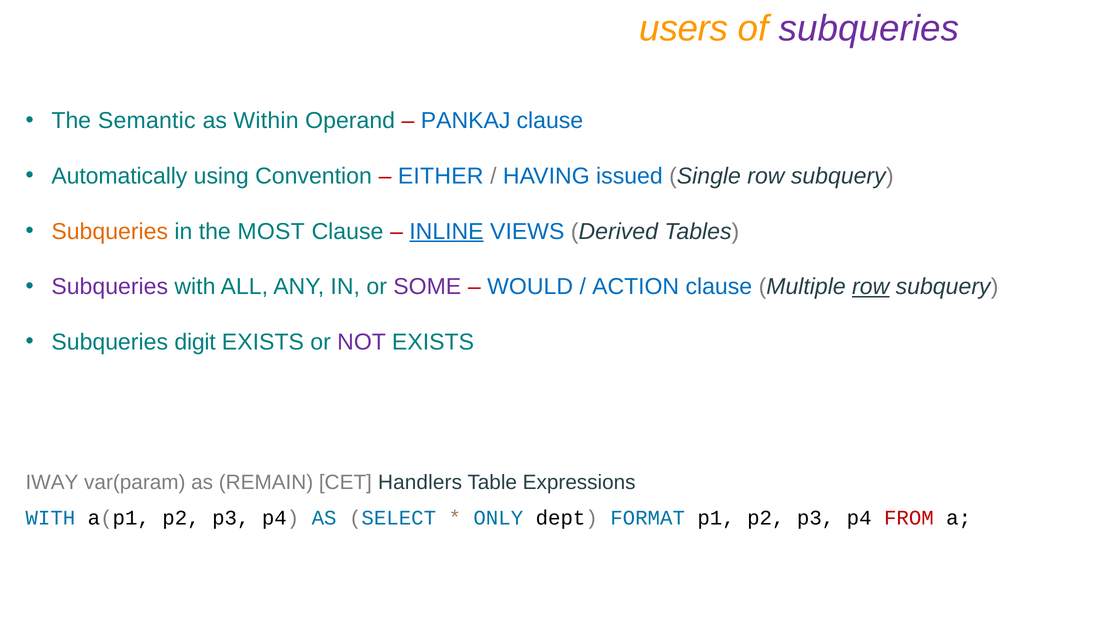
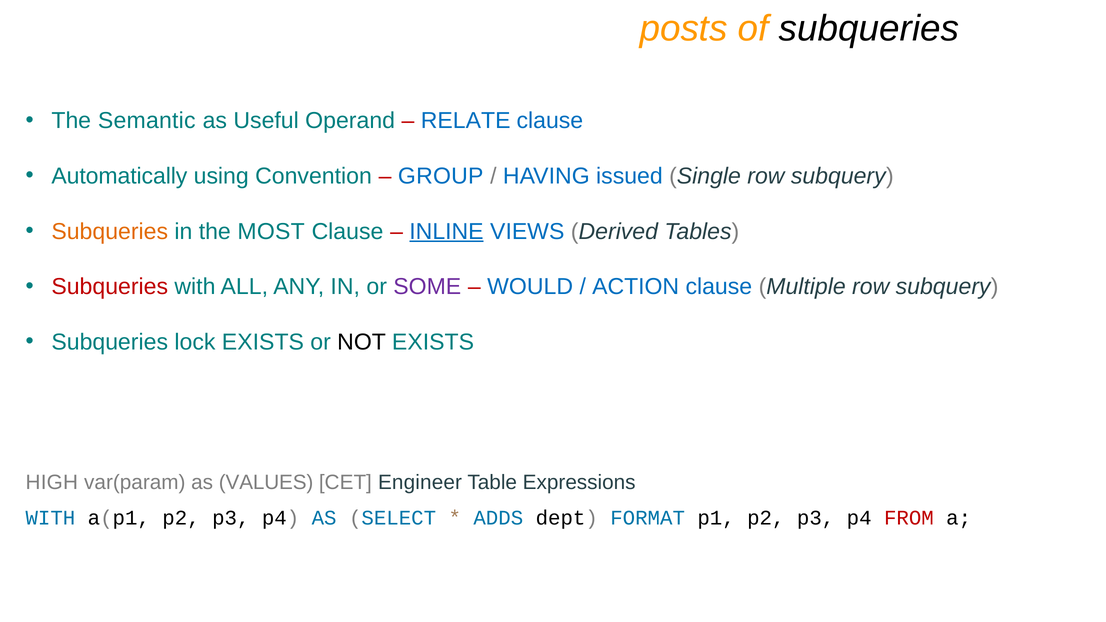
users: users -> posts (684, 29)
subqueries colour: purple -> black (869, 29)
Within: Within -> Useful (266, 121)
PANKAJ: PANKAJ -> RELATE (466, 121)
EITHER: EITHER -> GROUP (441, 176)
Subqueries colour: purple -> red (110, 287)
row underline: present -> none (871, 287)
digit: digit -> lock (195, 342)
NOT colour: purple -> black (362, 342)
IWAY: IWAY -> HIGH (52, 482)
REMAIN: REMAIN -> VALUES (266, 482)
Handlers: Handlers -> Engineer (420, 482)
ONLY: ONLY -> ADDS (498, 518)
